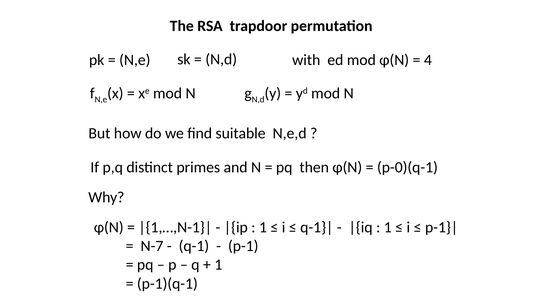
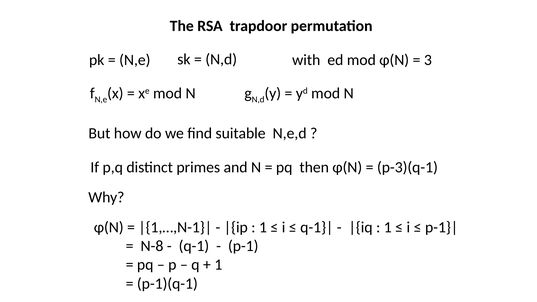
4: 4 -> 3 (428, 60)
p-0)(q-1: p-0)(q-1 -> p-3)(q-1 (407, 167)
N-7: N-7 -> N-8 (152, 246)
